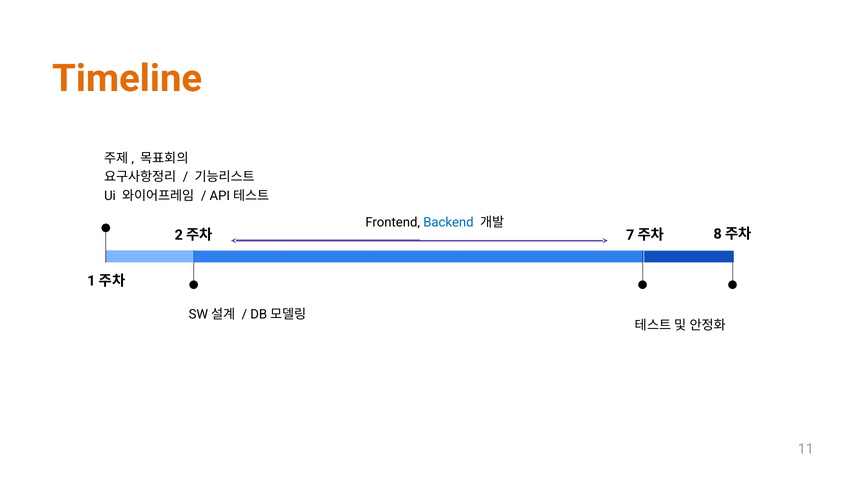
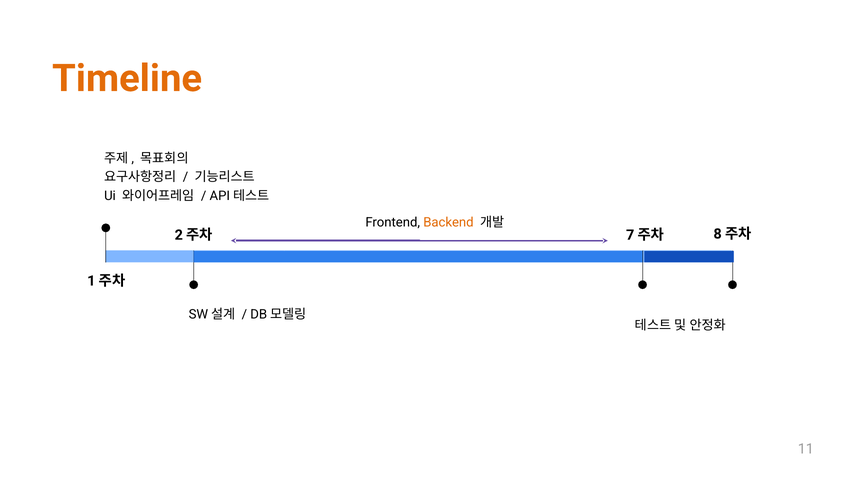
Backend colour: blue -> orange (448, 223)
